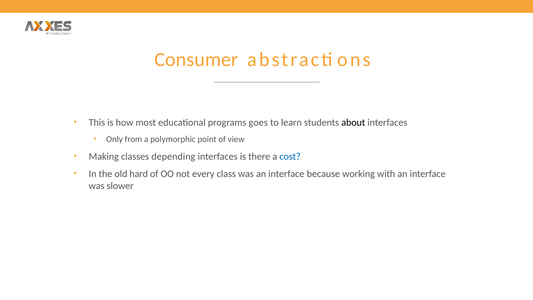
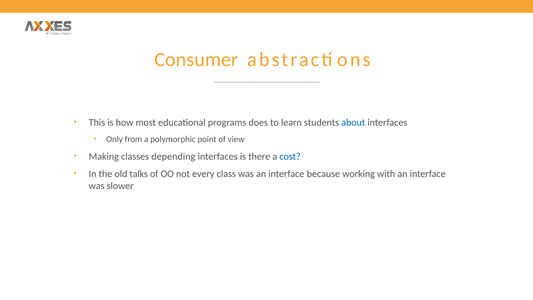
goes: goes -> does (258, 123)
about colour: black -> blue (353, 123)
hard: hard -> talks (139, 174)
